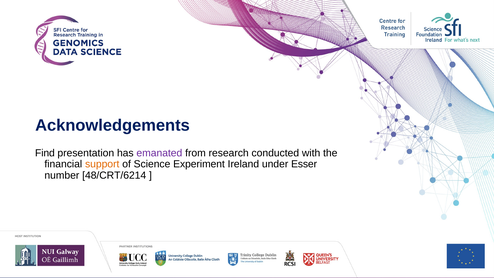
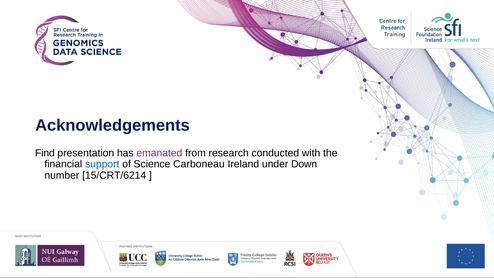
support colour: orange -> blue (102, 164)
Experiment: Experiment -> Carboneau (199, 164)
Esser: Esser -> Down (304, 164)
48/CRT/6214: 48/CRT/6214 -> 15/CRT/6214 (114, 175)
